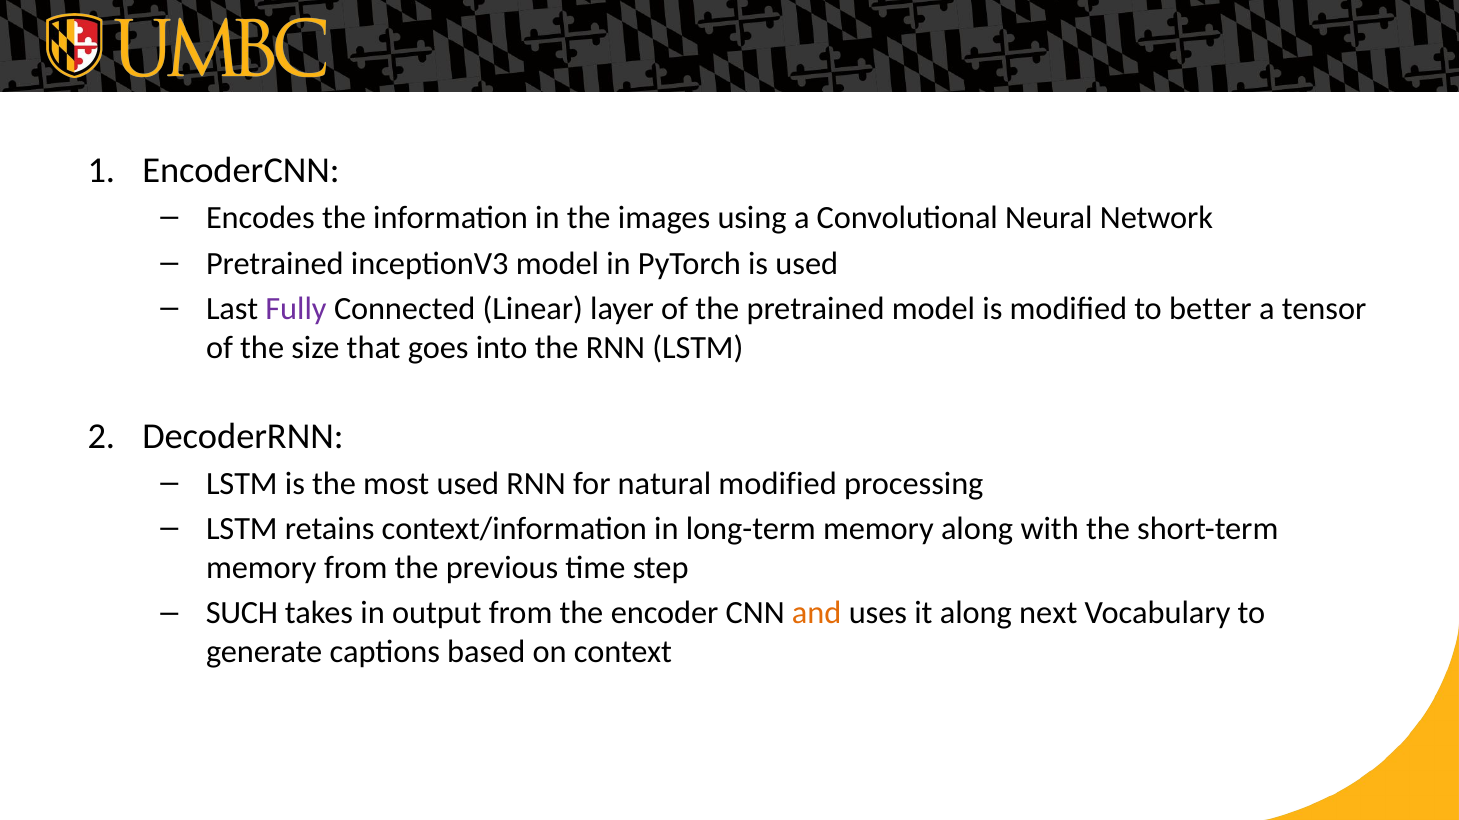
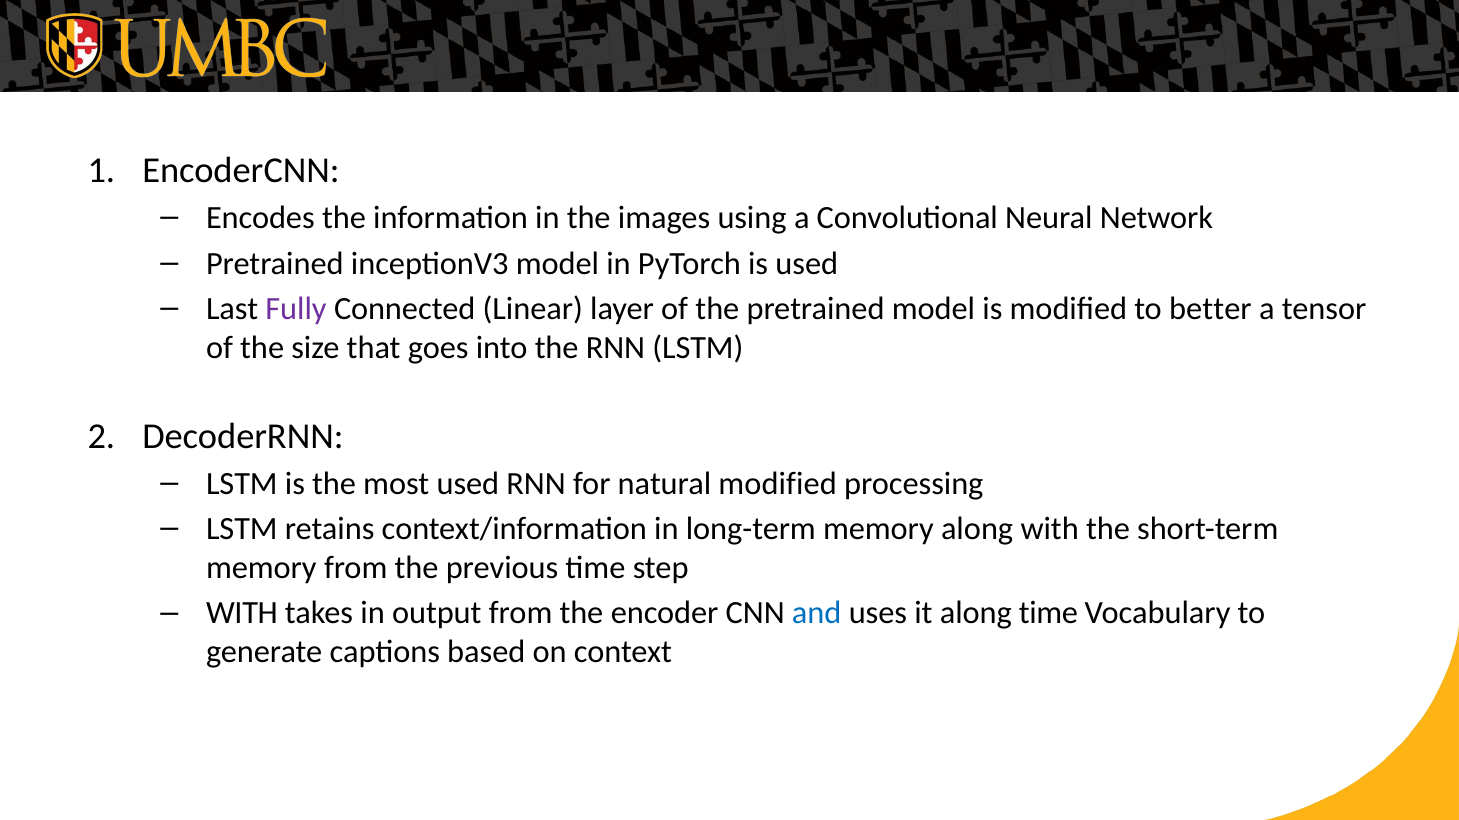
SUCH: SUCH -> WITH (242, 614)
and colour: orange -> blue (817, 614)
along next: next -> time (1048, 614)
